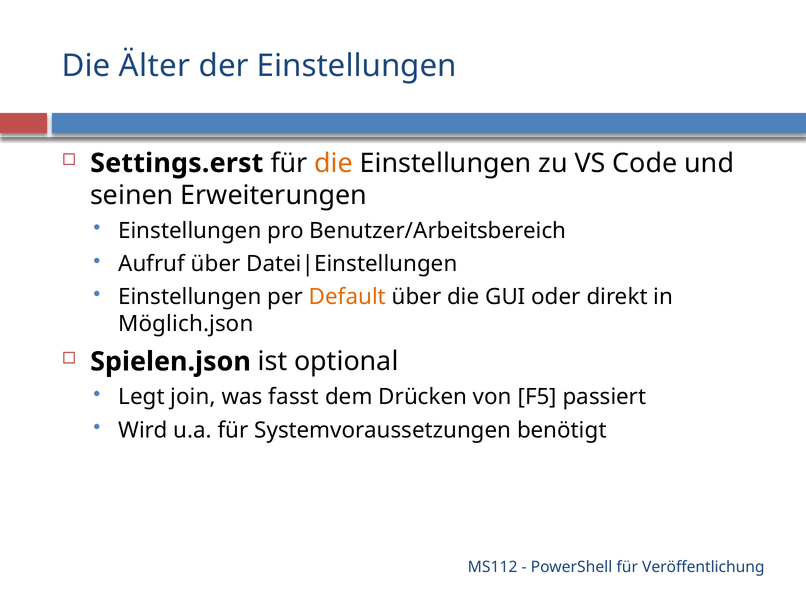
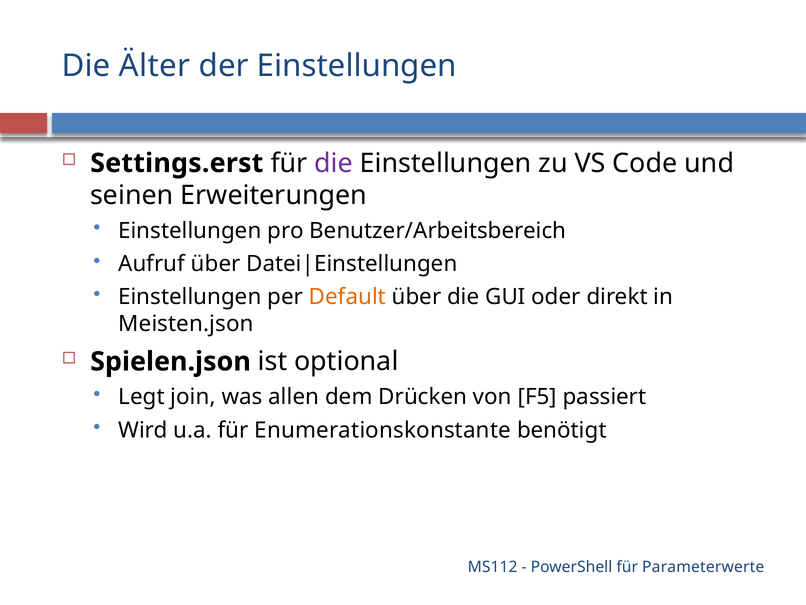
die colour: orange -> purple (334, 163)
Möglich.json: Möglich.json -> Meisten.json (186, 324)
fasst: fasst -> allen (294, 397)
Systemvoraussetzungen: Systemvoraussetzungen -> Enumerationskonstante (383, 430)
Veröffentlichung: Veröffentlichung -> Parameterwerte (703, 567)
